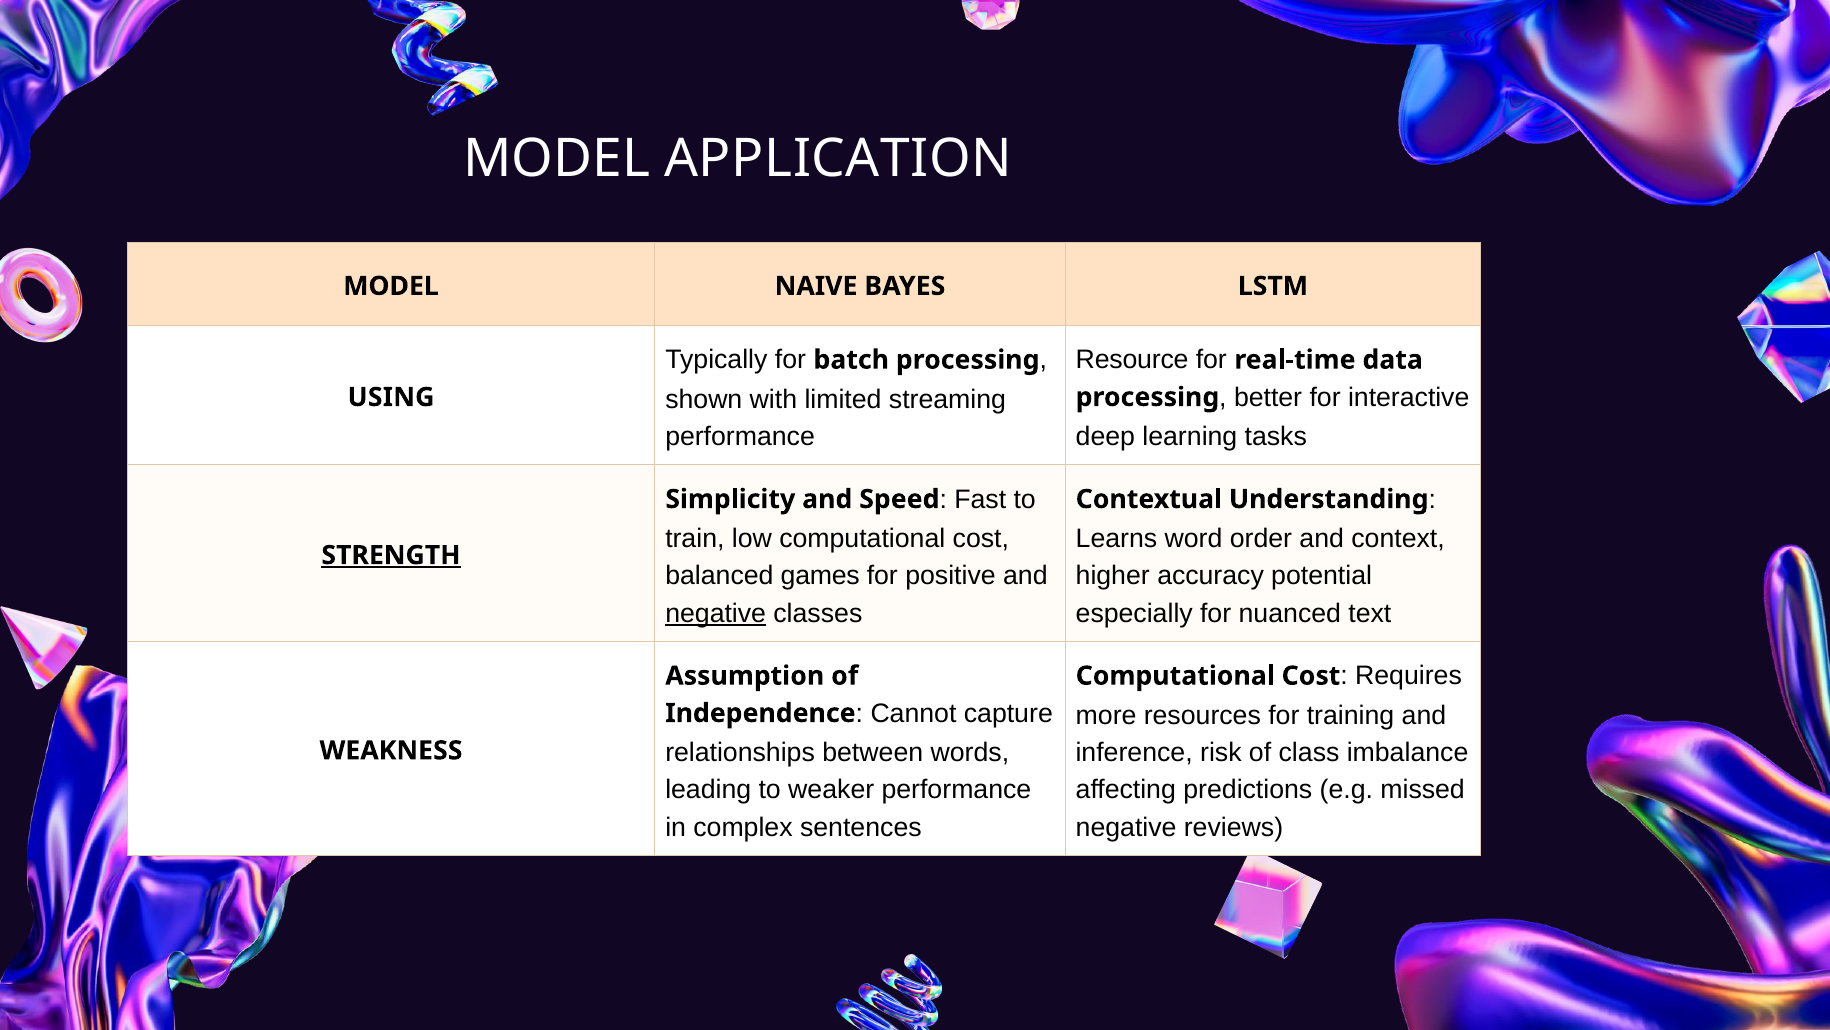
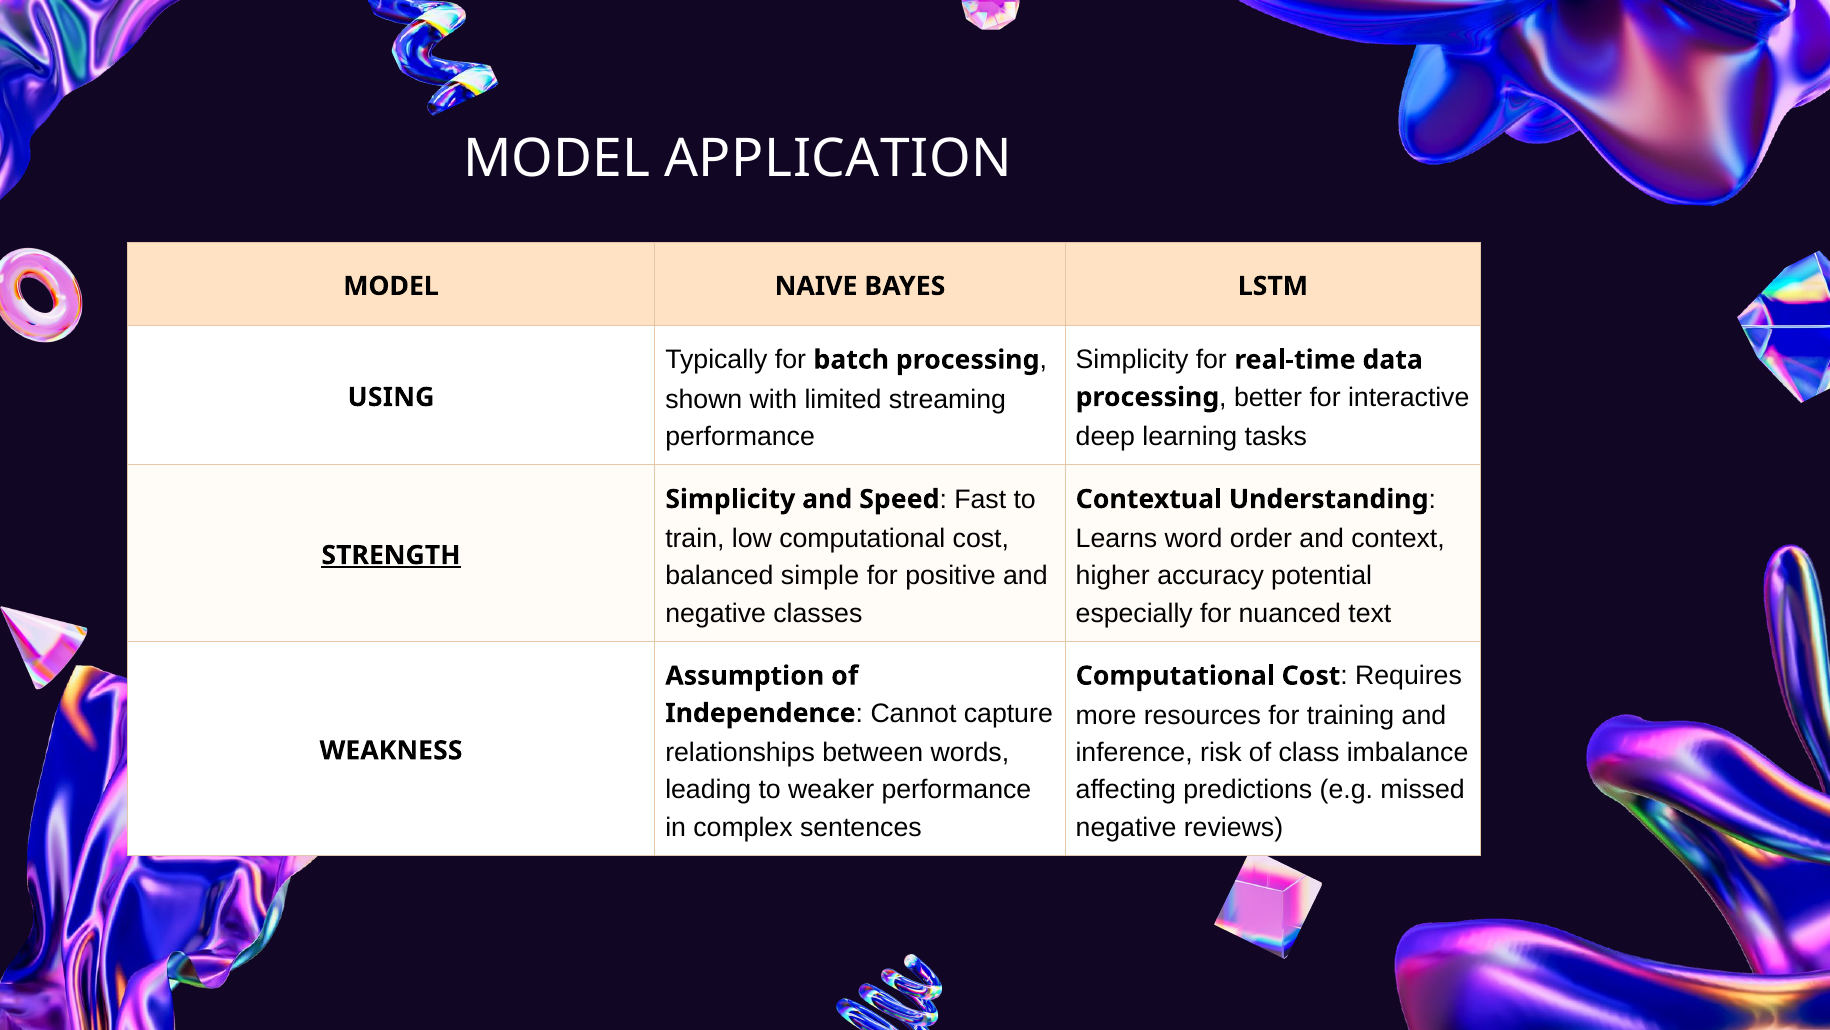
Resource: Resource -> Simplicity (1132, 360)
games: games -> simple (820, 576)
negative underline: present -> none (716, 613)
